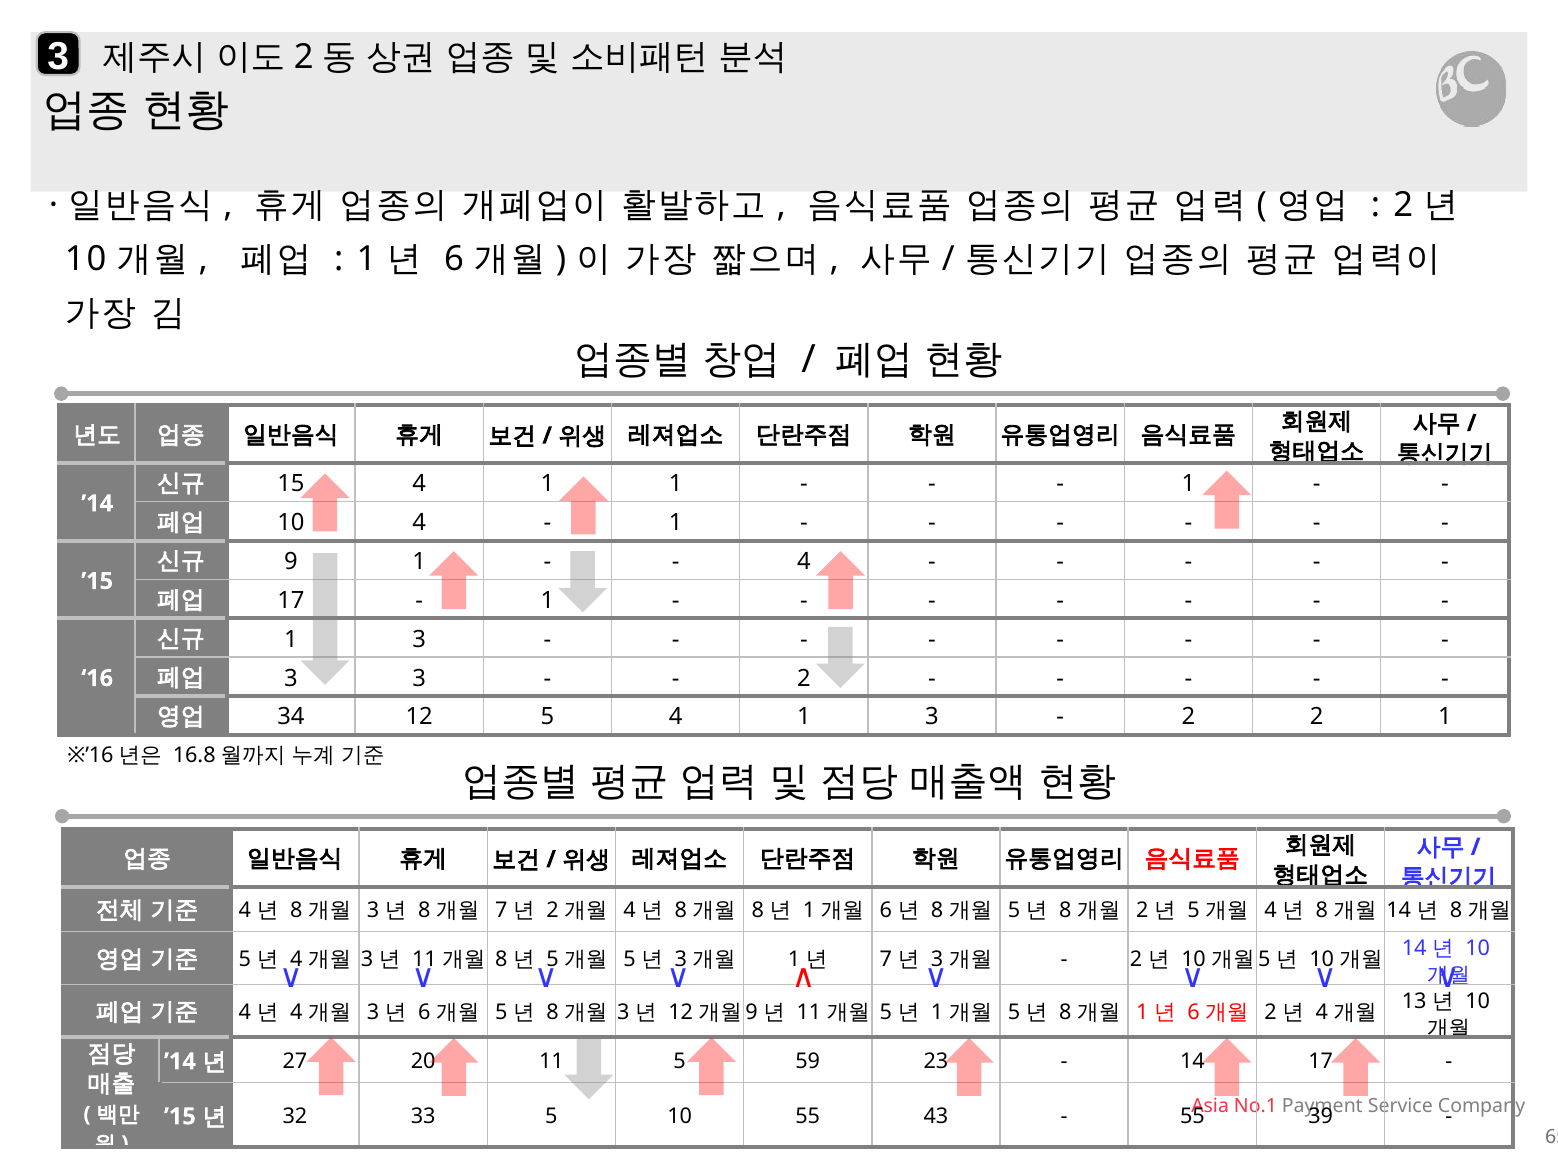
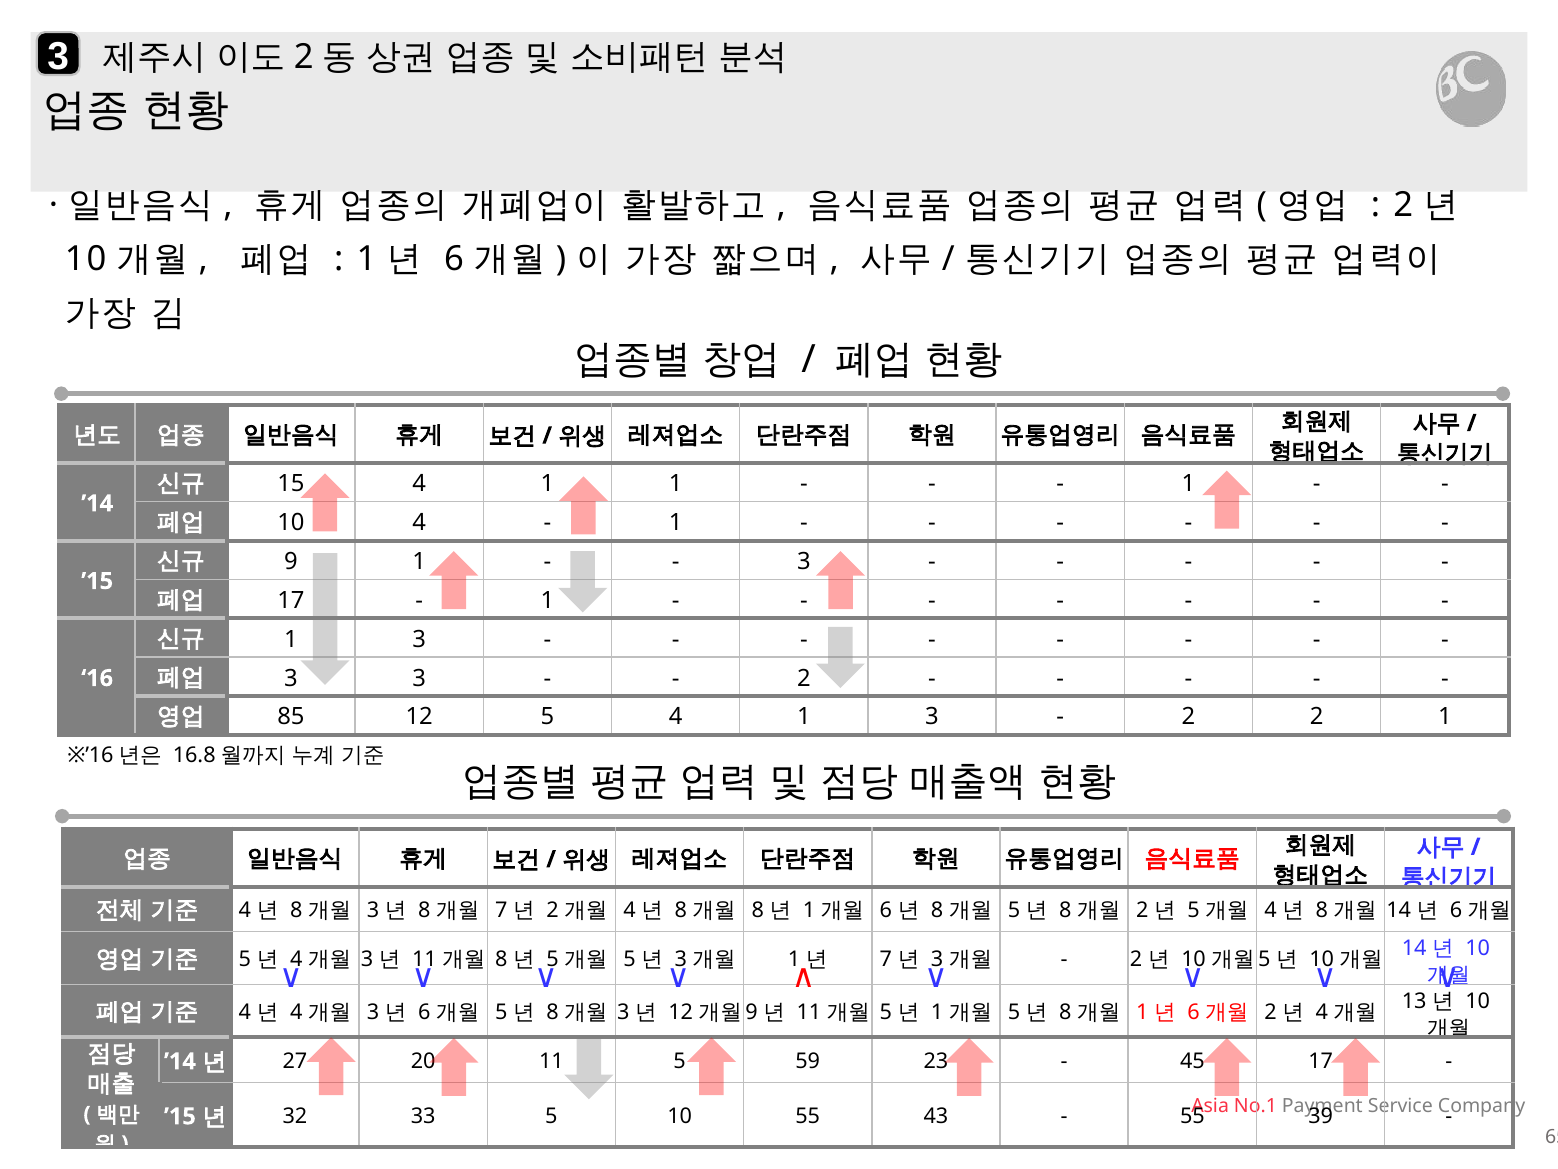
4: 4 -> 3 (804, 561)
34: 34 -> 85 (291, 717)
8: 8 -> 6 (1456, 910)
14: 14 -> 45 (1192, 1061)
